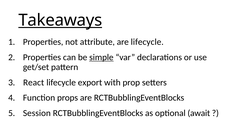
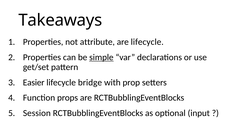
Takeaways underline: present -> none (60, 20)
React: React -> Easier (34, 82)
export: export -> bridge (90, 82)
await: await -> input (199, 113)
